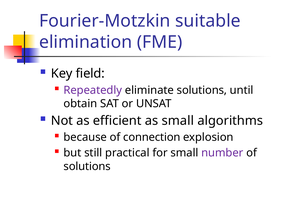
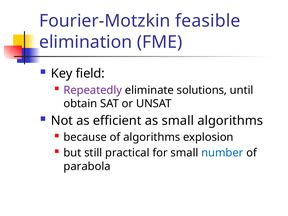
suitable: suitable -> feasible (208, 21)
of connection: connection -> algorithms (152, 137)
number colour: purple -> blue (222, 153)
solutions: solutions -> parabola (87, 166)
